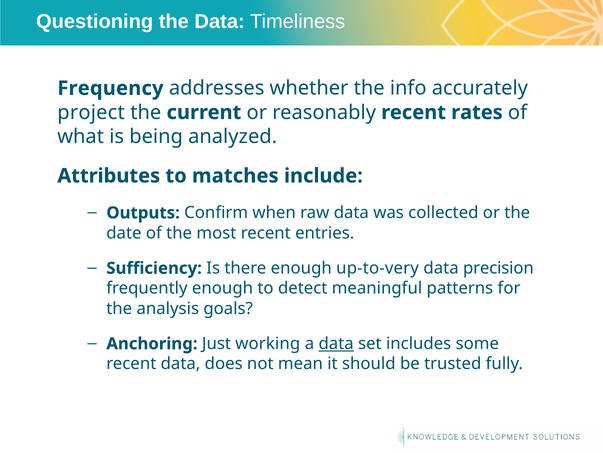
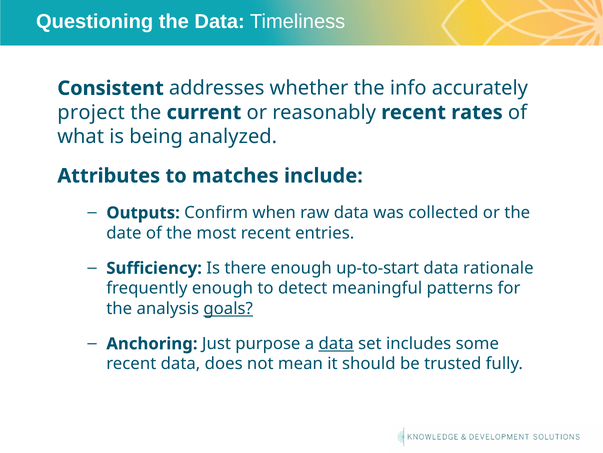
Frequency: Frequency -> Consistent (111, 88)
up-to-very: up-to-very -> up-to-start (378, 268)
precision: precision -> rationale (498, 268)
goals underline: none -> present (228, 308)
working: working -> purpose (268, 343)
